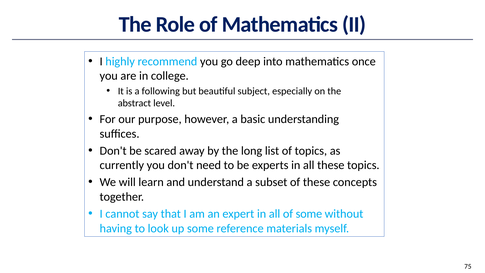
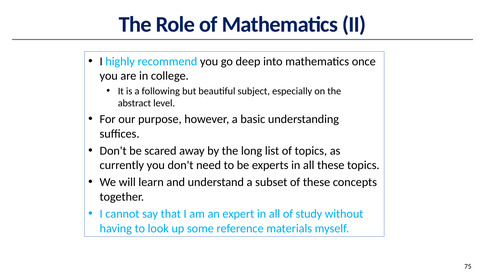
of some: some -> study (309, 214)
